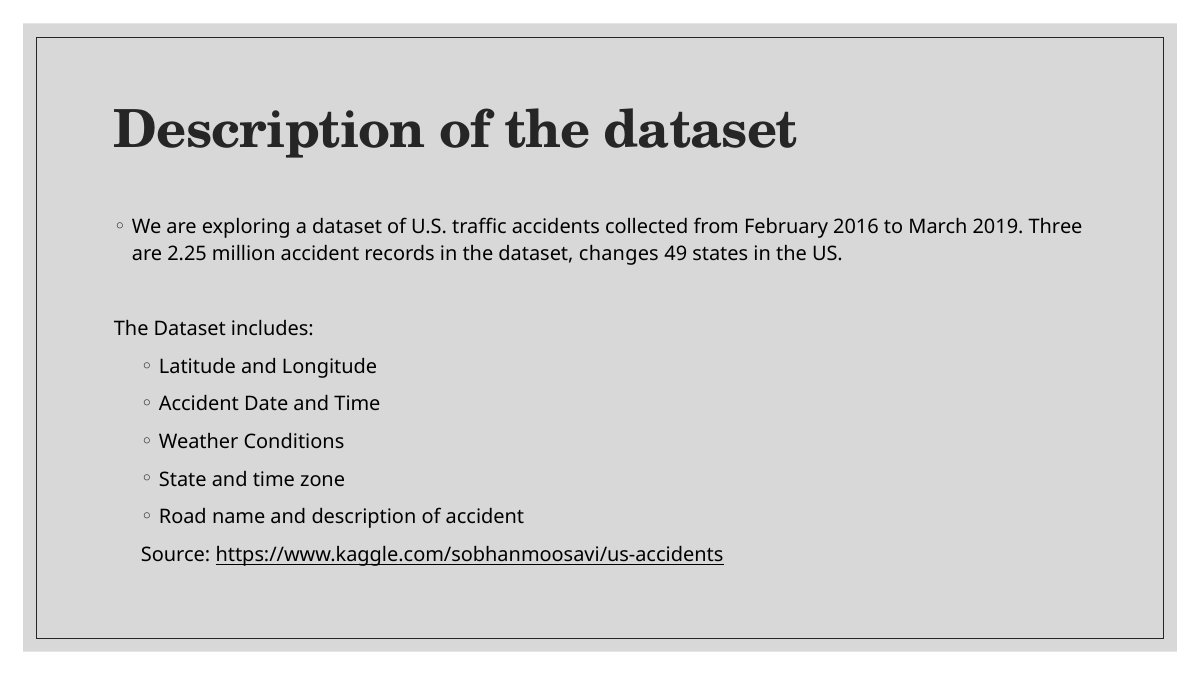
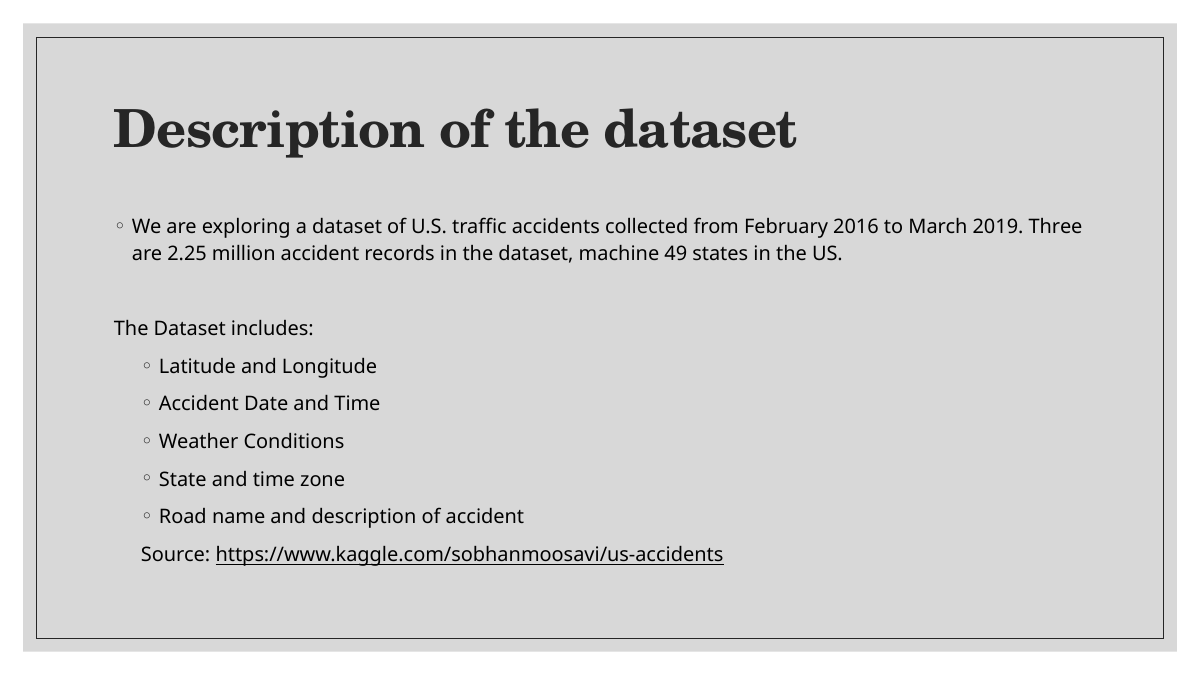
changes: changes -> machine (619, 254)
